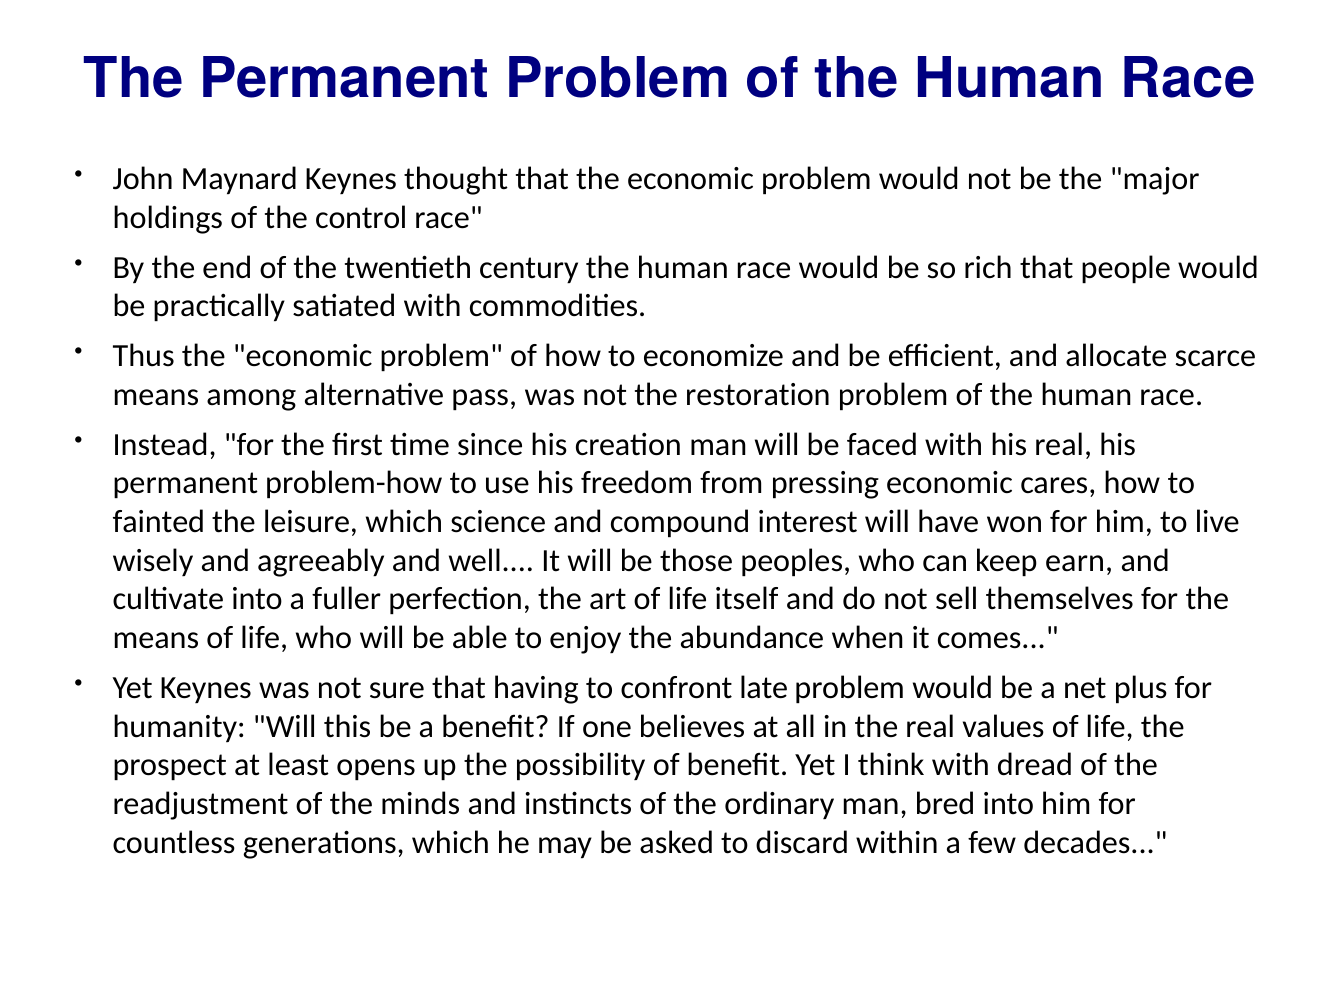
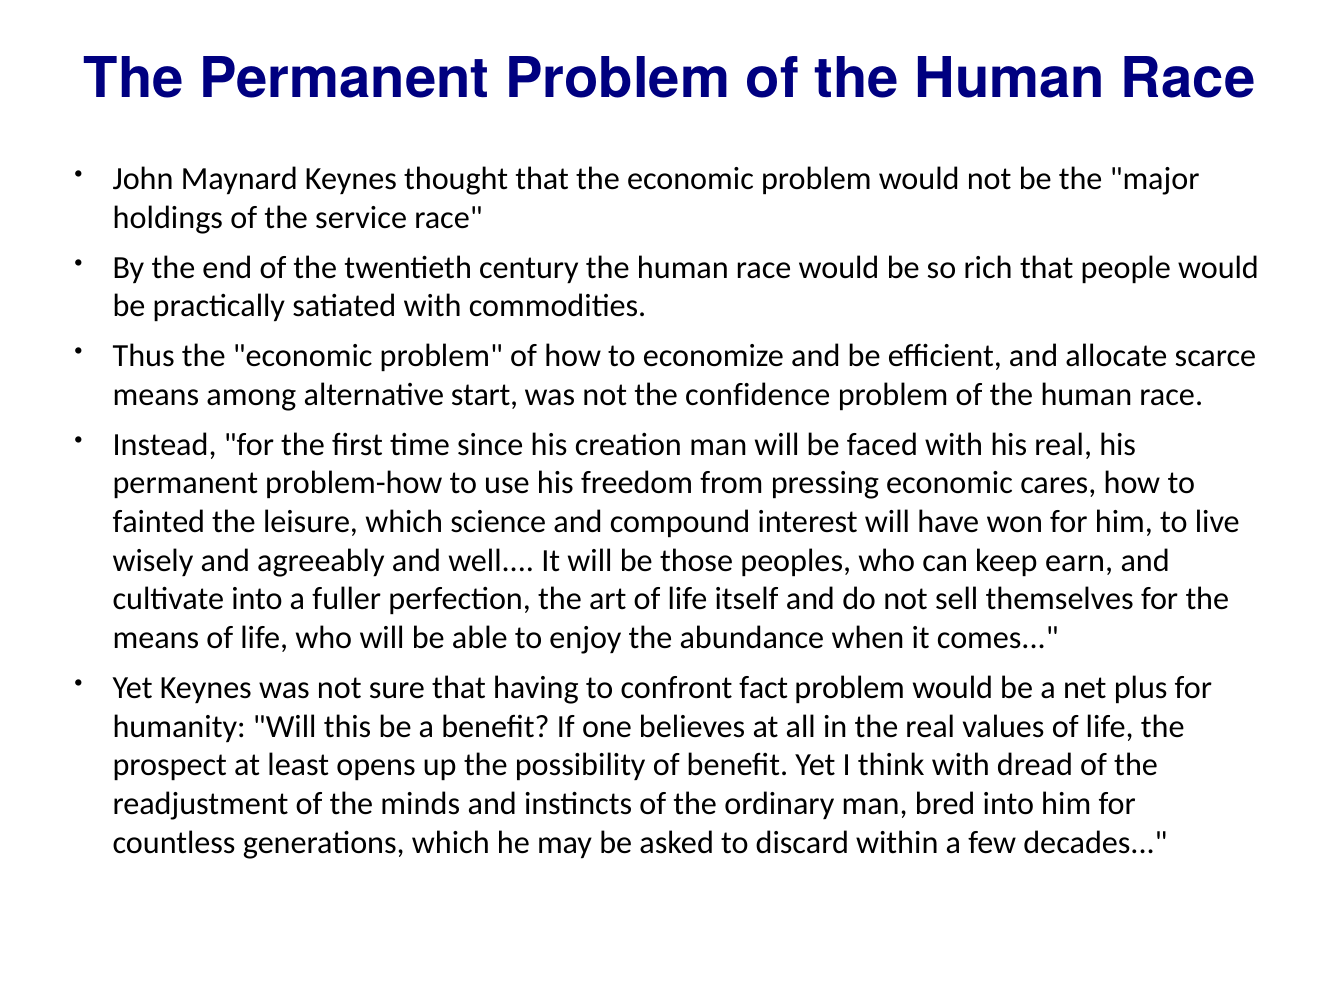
control: control -> service (361, 218)
pass: pass -> start (484, 395)
restoration: restoration -> confidence (758, 395)
late: late -> fact (764, 688)
